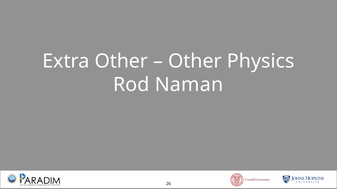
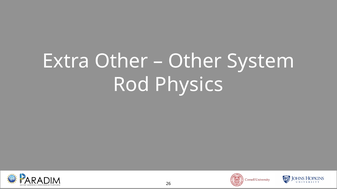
Physics: Physics -> System (261, 61)
Naman: Naman -> Physics (189, 85)
